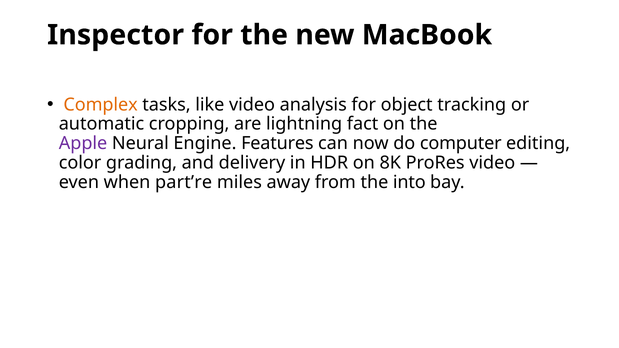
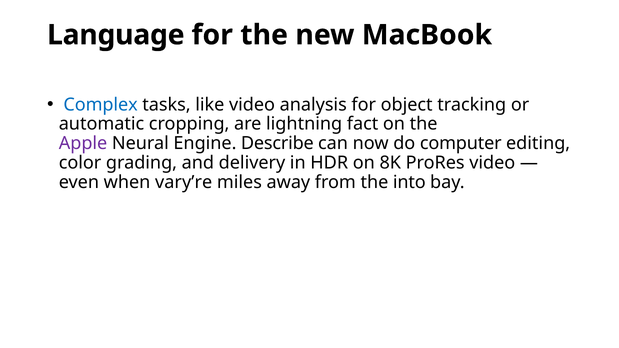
Inspector: Inspector -> Language (116, 35)
Complex colour: orange -> blue (101, 105)
Features: Features -> Describe (277, 144)
part’re: part’re -> vary’re (184, 182)
